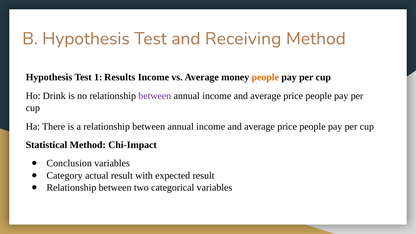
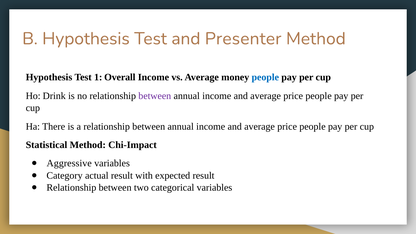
Receiving: Receiving -> Presenter (243, 39)
Results: Results -> Overall (120, 77)
people colour: orange -> blue (265, 77)
Conclusion: Conclusion -> Aggressive (69, 163)
